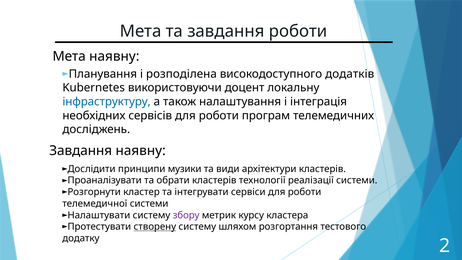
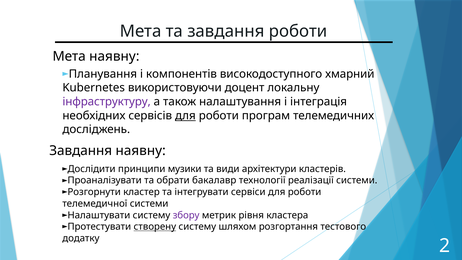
розподілена: розподілена -> компонентів (181, 74)
додатків: додатків -> хмарний (350, 74)
інфраструктуру colour: blue -> purple (107, 102)
для underline: none -> present (185, 115)
обрати кластерів: кластерів -> бакалавр (214, 180)
курсу: курсу -> рівня (251, 215)
